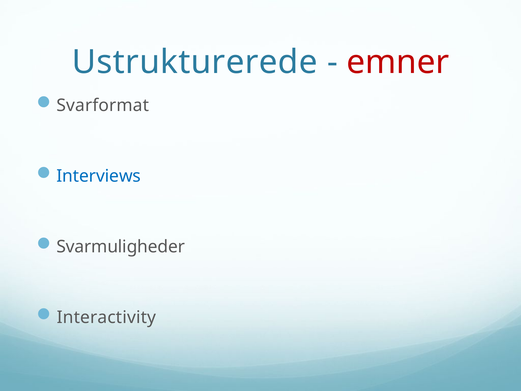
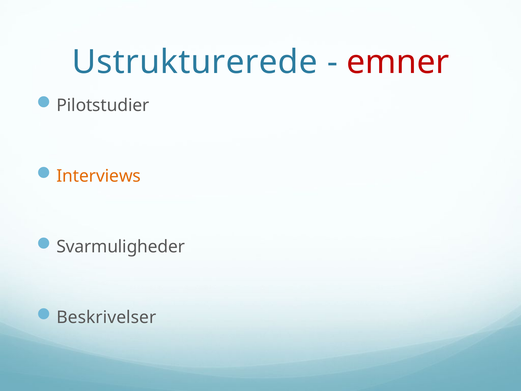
Svarformat: Svarformat -> Pilotstudier (103, 105)
Interviews colour: blue -> orange (99, 176)
Interactivity: Interactivity -> Beskrivelser (106, 317)
